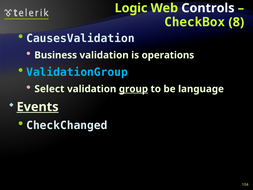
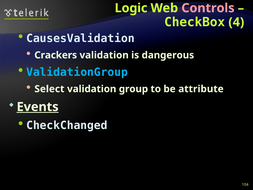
Controls colour: white -> pink (208, 8)
8: 8 -> 4 (236, 22)
Business: Business -> Crackers (56, 55)
operations: operations -> dangerous (168, 55)
group underline: present -> none (133, 89)
language: language -> attribute (201, 89)
